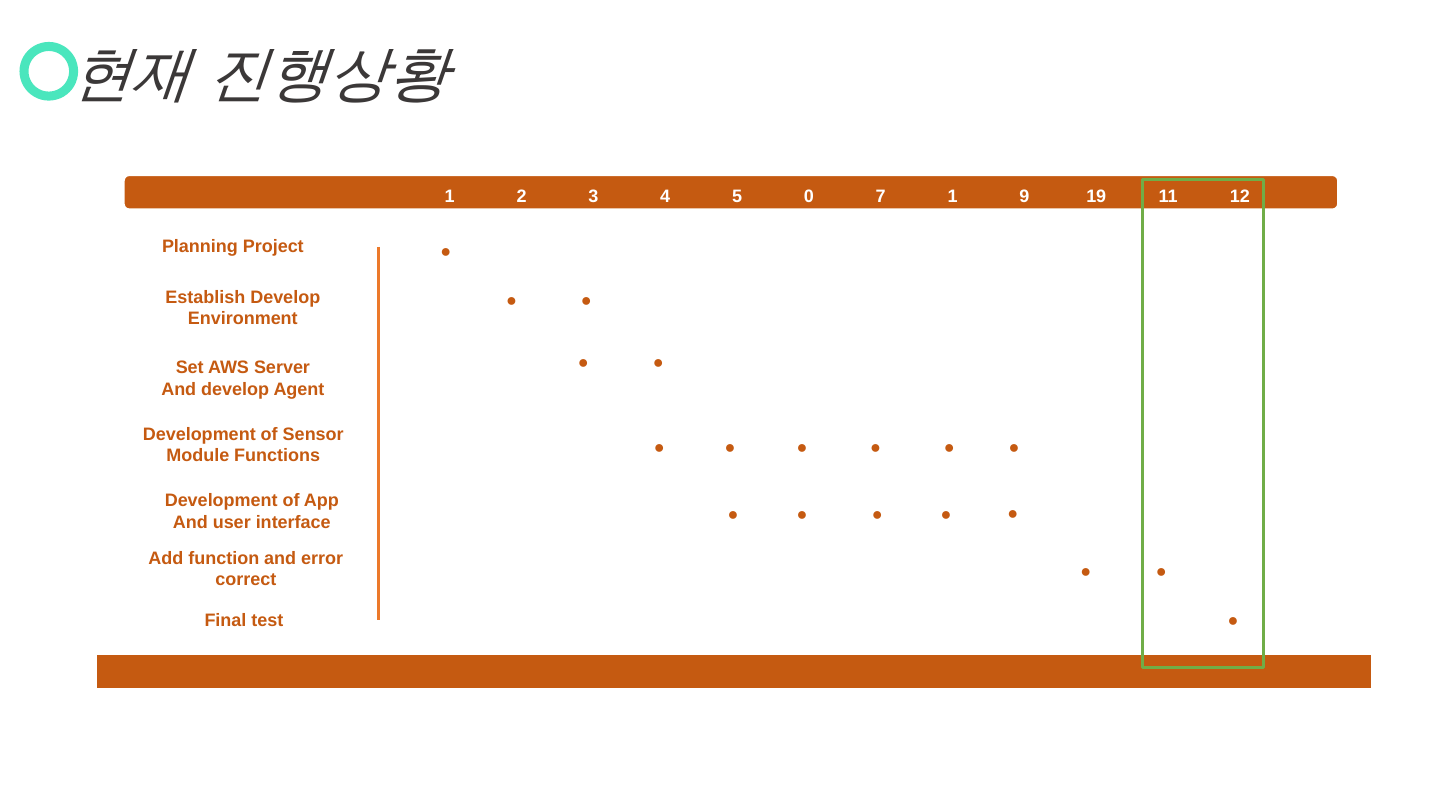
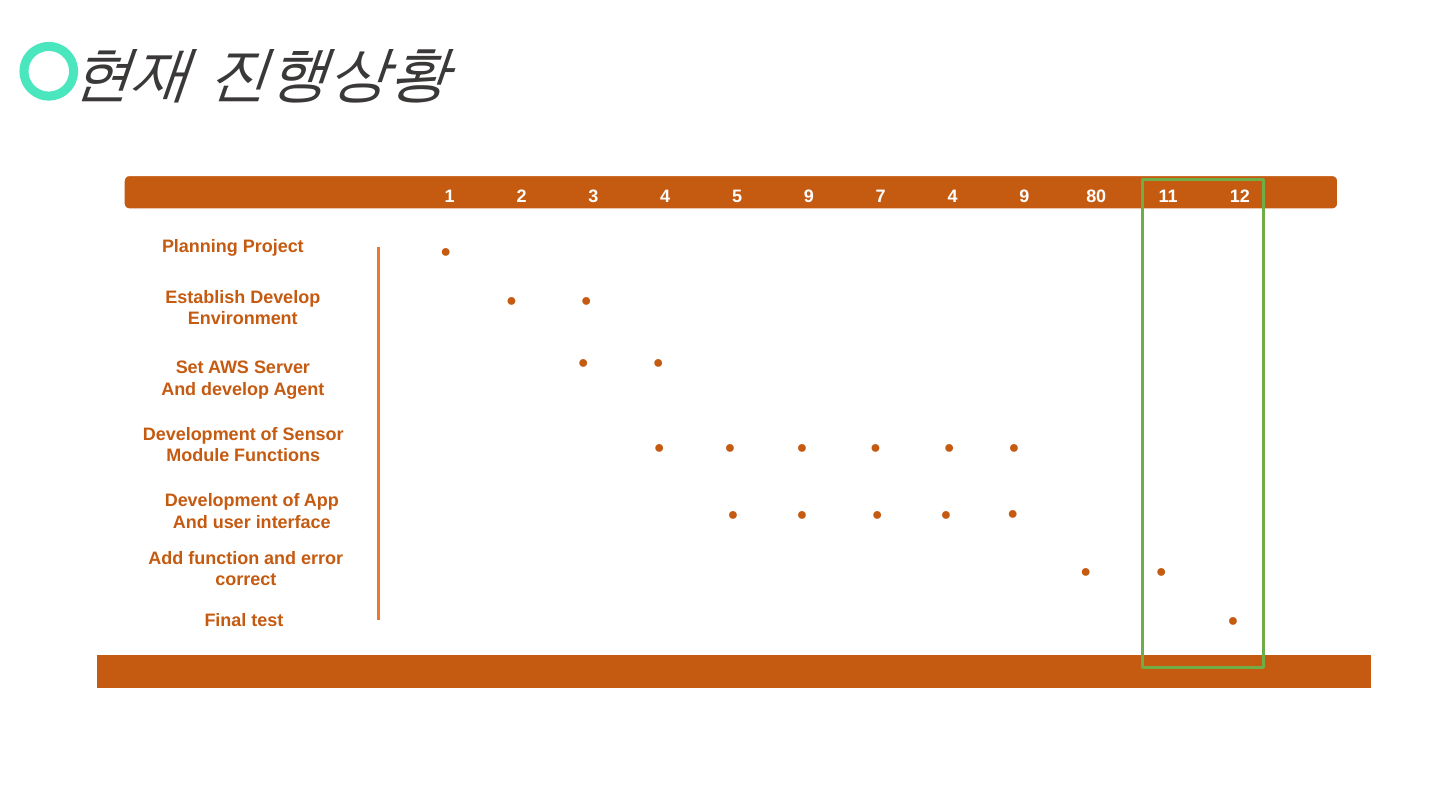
5 0: 0 -> 9 (809, 196)
7 1: 1 -> 4 (953, 196)
19: 19 -> 80 (1096, 197)
